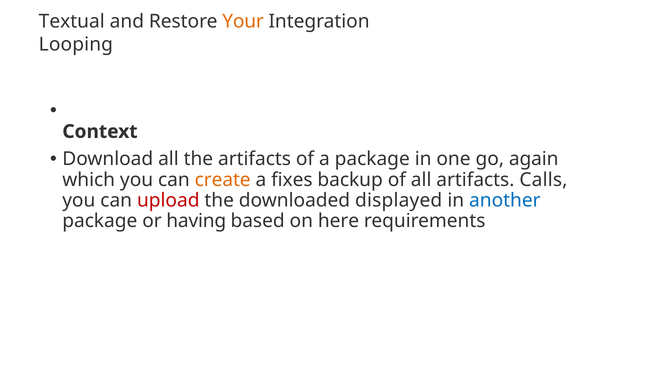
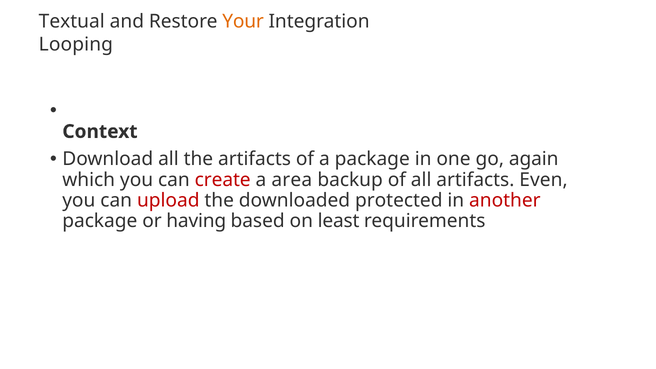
create colour: orange -> red (223, 180)
fixes: fixes -> area (292, 180)
Calls: Calls -> Even (543, 180)
displayed: displayed -> protected (399, 200)
another colour: blue -> red (505, 200)
here: here -> least (339, 221)
